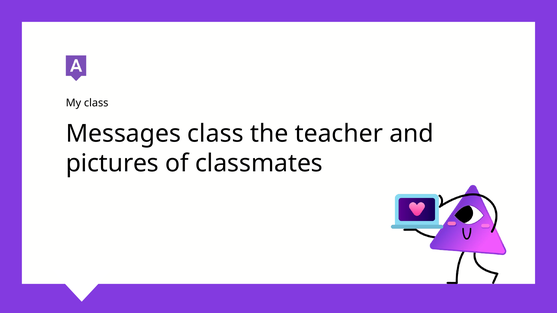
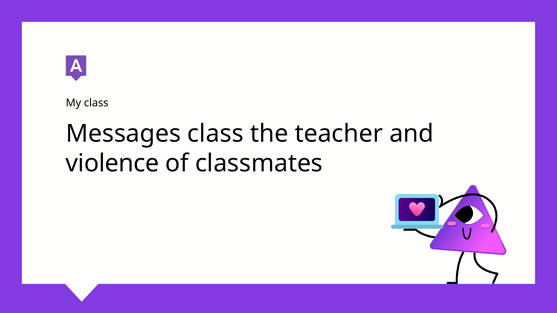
pictures: pictures -> violence (112, 164)
